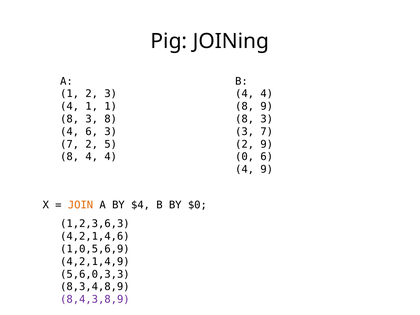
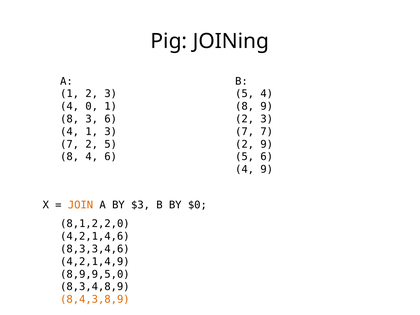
4: 4 -> 5 (245, 94)
4 1: 1 -> 0 (92, 106)
3 8: 8 -> 6 (111, 119)
8: 8 -> 2 (245, 119)
4 6: 6 -> 1 (92, 132)
3: 3 -> 7 (245, 132)
8 4 4: 4 -> 6 (111, 157)
0: 0 -> 5 (245, 157)
$4: $4 -> $3 (141, 205)
1,2,3,6,3: 1,2,3,6,3 -> 8,1,2,2,0 (95, 224)
1,0,5,6,9: 1,0,5,6,9 -> 8,3,3,4,6 (95, 249)
5,6,0,3,3: 5,6,0,3,3 -> 8,9,9,5,0 (95, 274)
8,4,3,8,9 colour: purple -> orange (95, 299)
